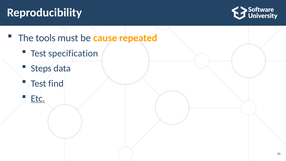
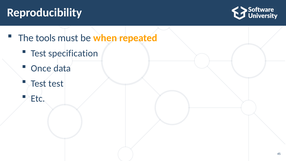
cause: cause -> when (105, 38)
Steps: Steps -> Once (41, 68)
Test find: find -> test (56, 83)
Etc underline: present -> none (38, 98)
